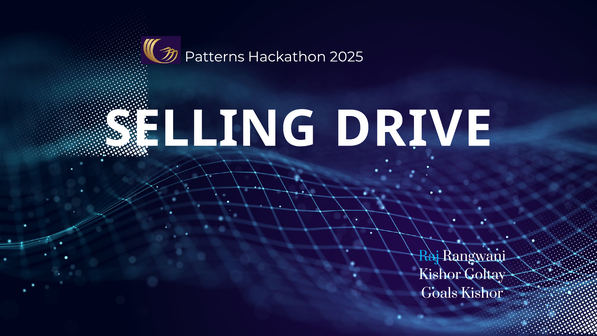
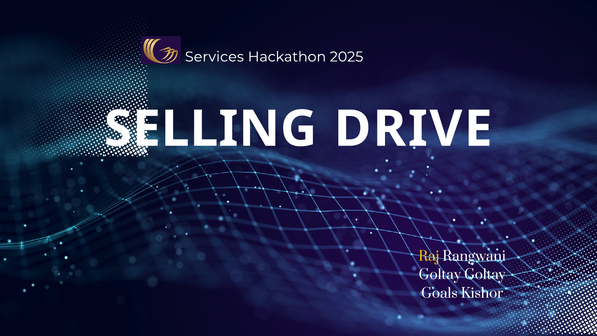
Patterns: Patterns -> Services (214, 57)
Raj colour: light blue -> yellow (429, 256)
Kishor: Kishor -> Goltay (440, 275)
